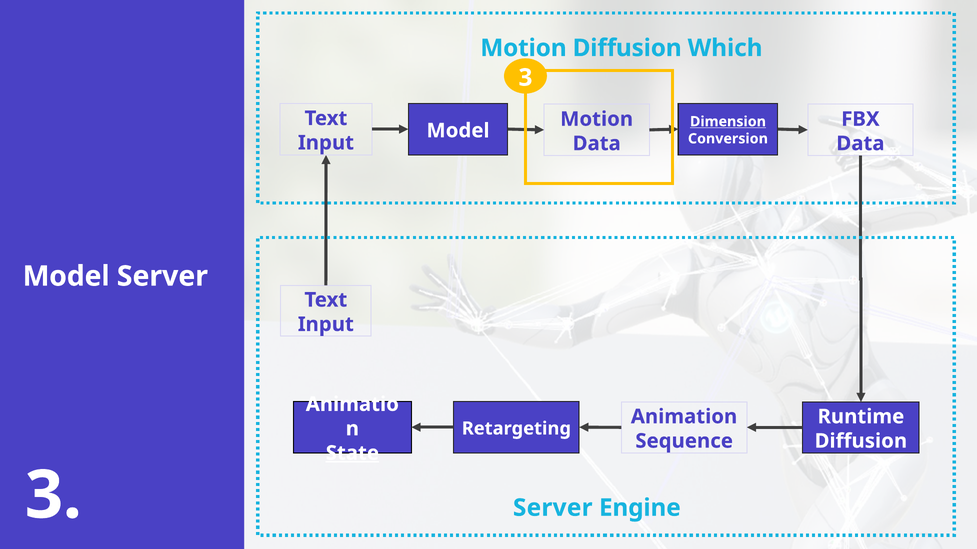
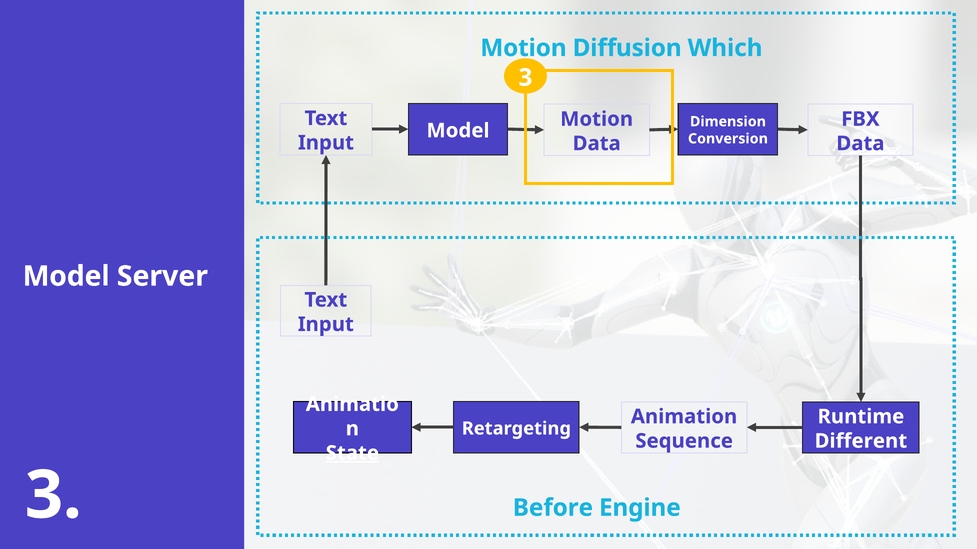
Dimension underline: present -> none (728, 122)
Diffusion: Diffusion -> Different (861, 441)
Server: Server -> Before (553, 508)
